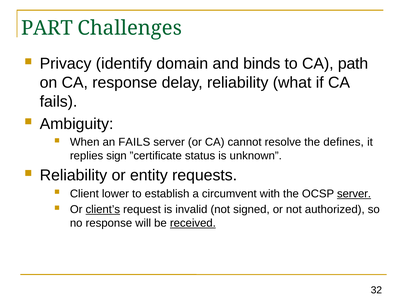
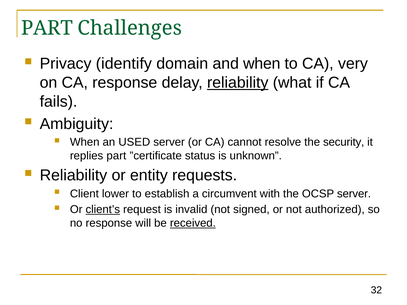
and binds: binds -> when (262, 64)
path: path -> very (353, 64)
reliability underline: none -> present (238, 83)
an FAILS: FAILS -> USED (134, 142)
defines: defines -> security (344, 142)
replies sign: sign -> part (116, 156)
server underline: present -> none (354, 194)
